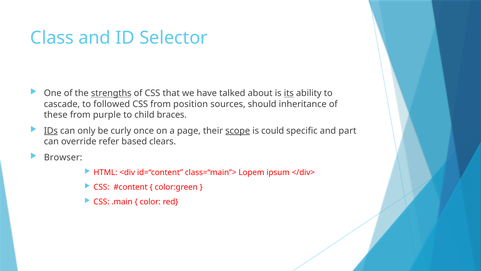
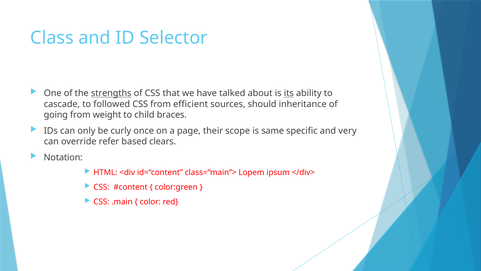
position: position -> efficient (191, 104)
these: these -> going (56, 115)
purple: purple -> weight (107, 115)
IDs underline: present -> none (51, 131)
scope underline: present -> none (238, 131)
could: could -> same (273, 131)
part: part -> very (348, 131)
Browser: Browser -> Notation (63, 157)
